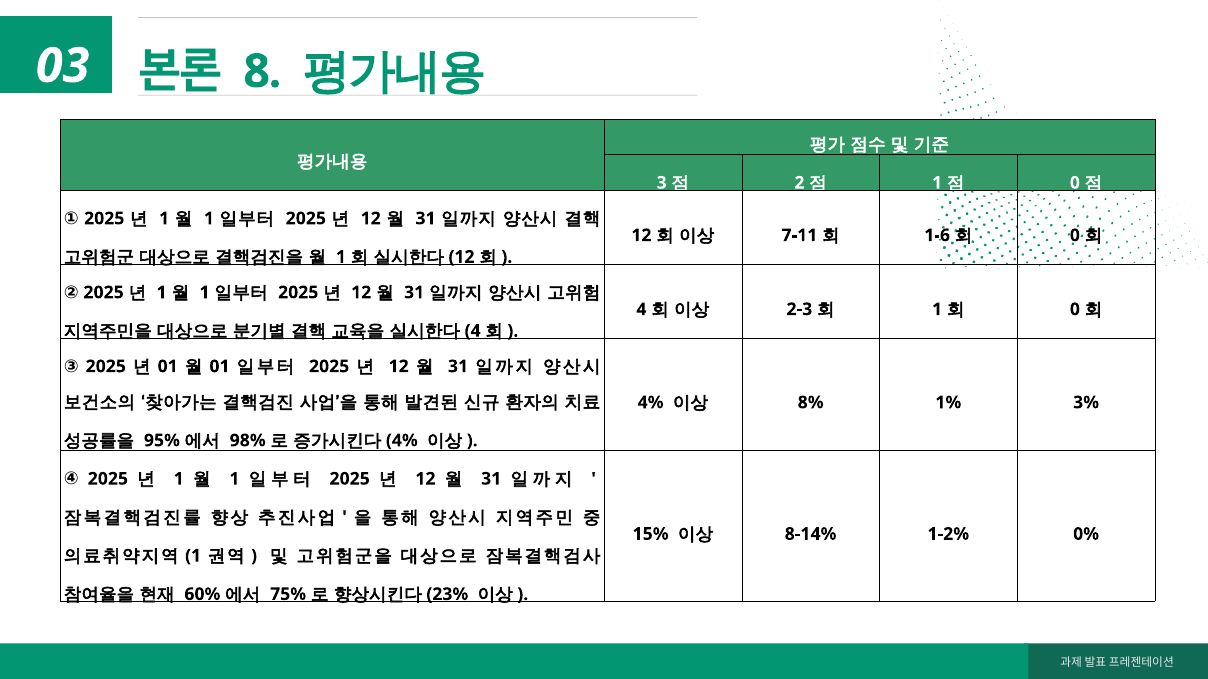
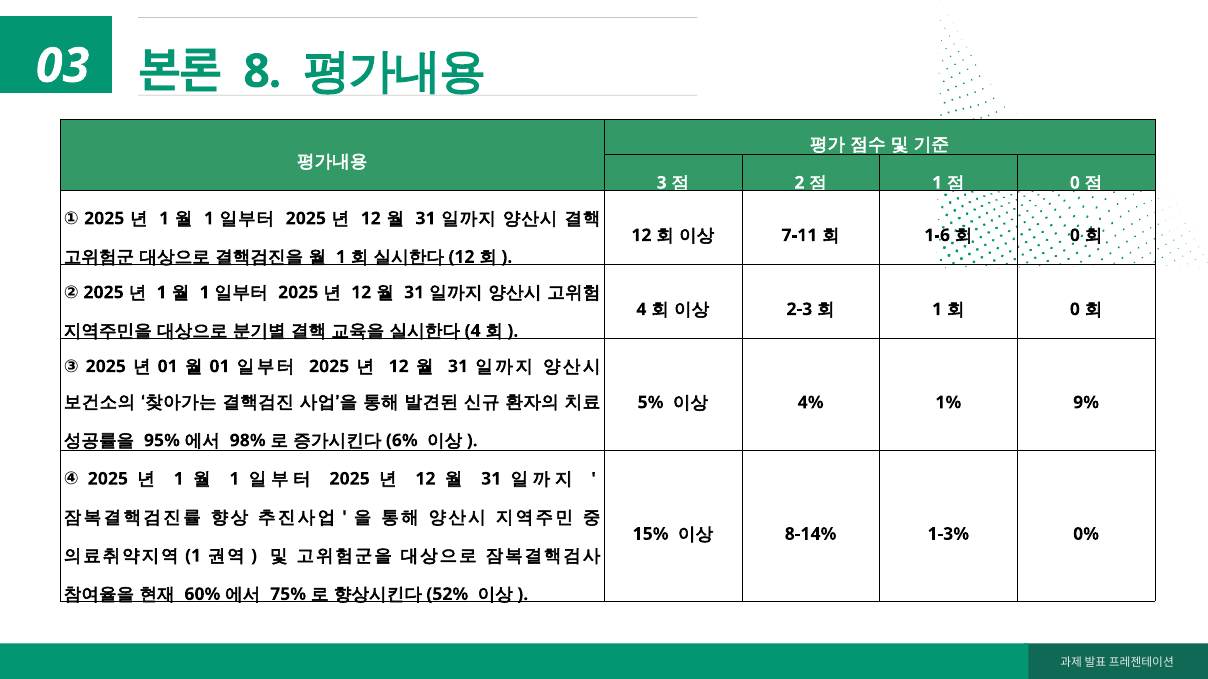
4%: 4% -> 5% (651, 403)
8%: 8% -> 4% (811, 403)
3%: 3% -> 9% (1086, 403)
4%: 4% -> 6% (402, 441)
1-2%: 1-2% -> 1-3% (948, 534)
23%: 23% -> 52% (447, 595)
